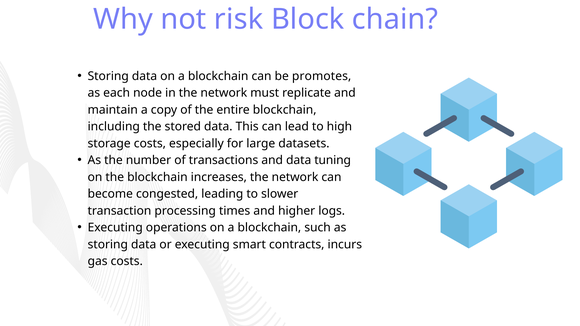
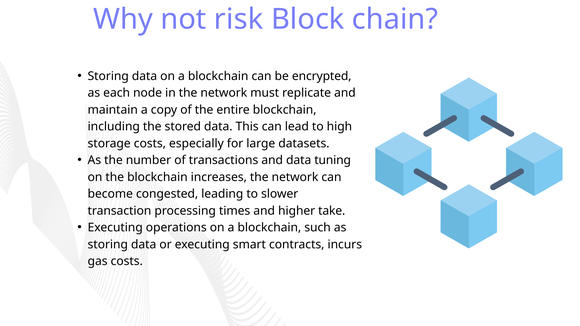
promotes: promotes -> encrypted (322, 76)
logs: logs -> take (332, 211)
